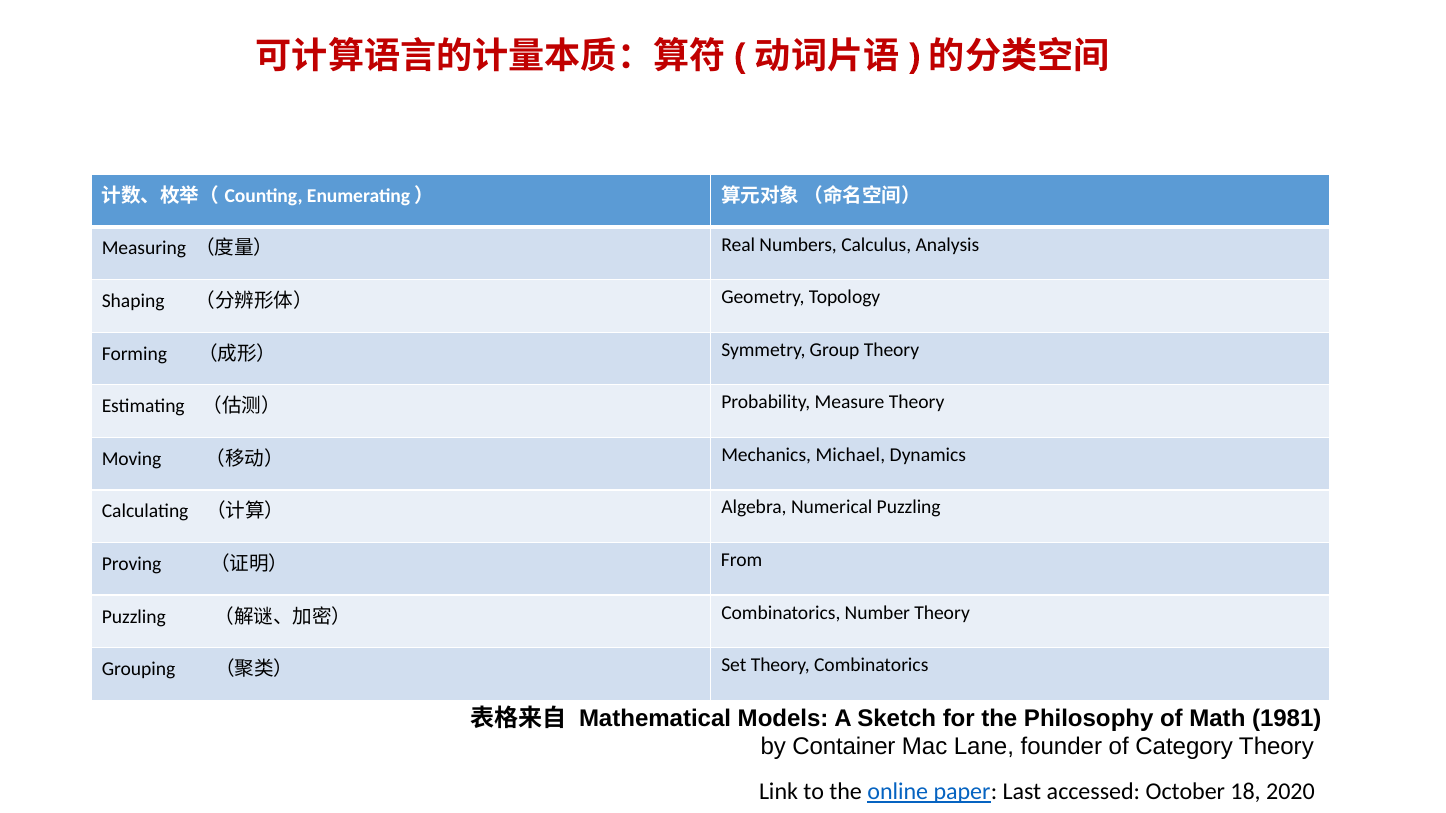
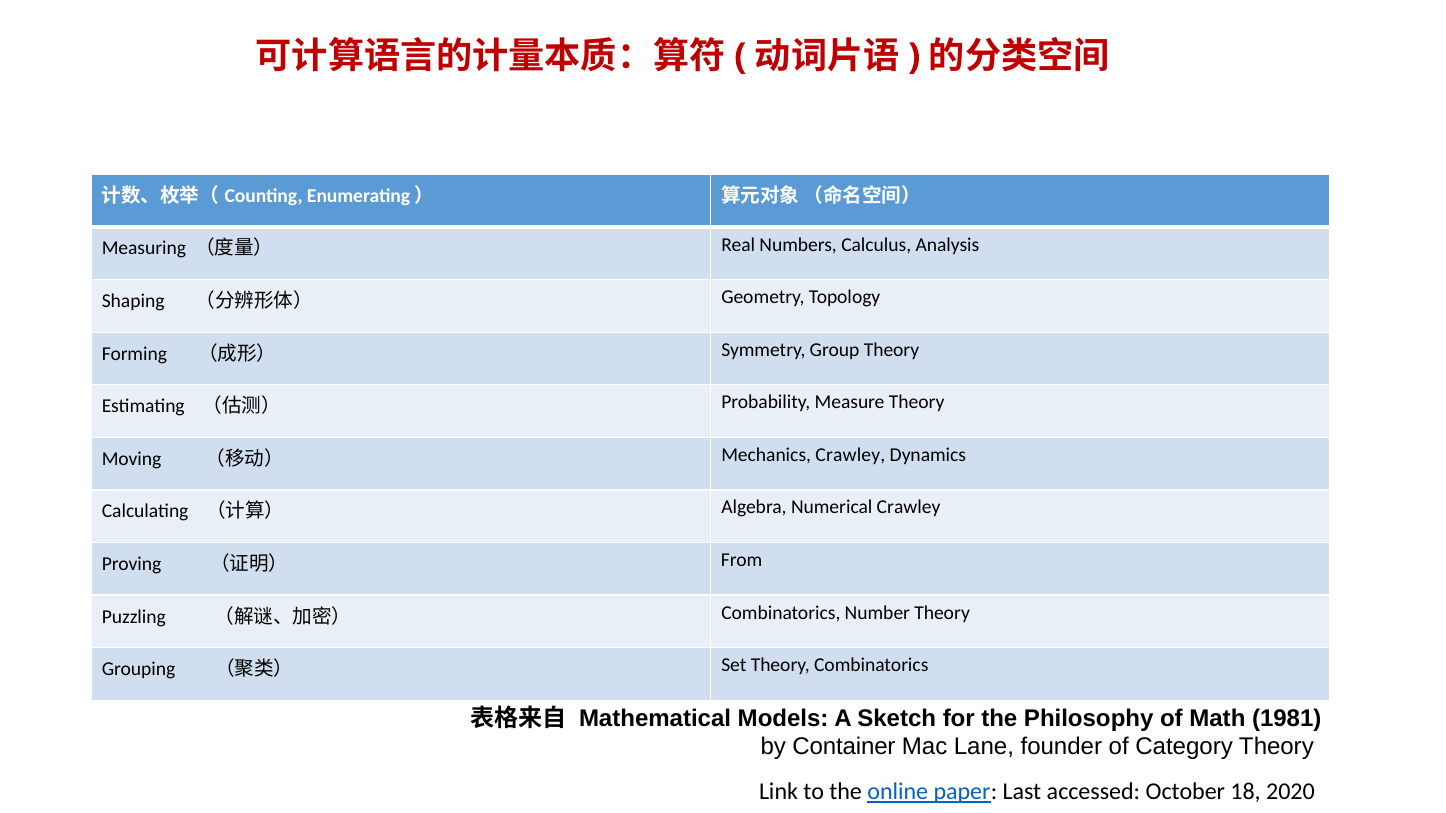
Mechanics Michael: Michael -> Crawley (850, 455)
Numerical Puzzling: Puzzling -> Crawley (909, 507)
